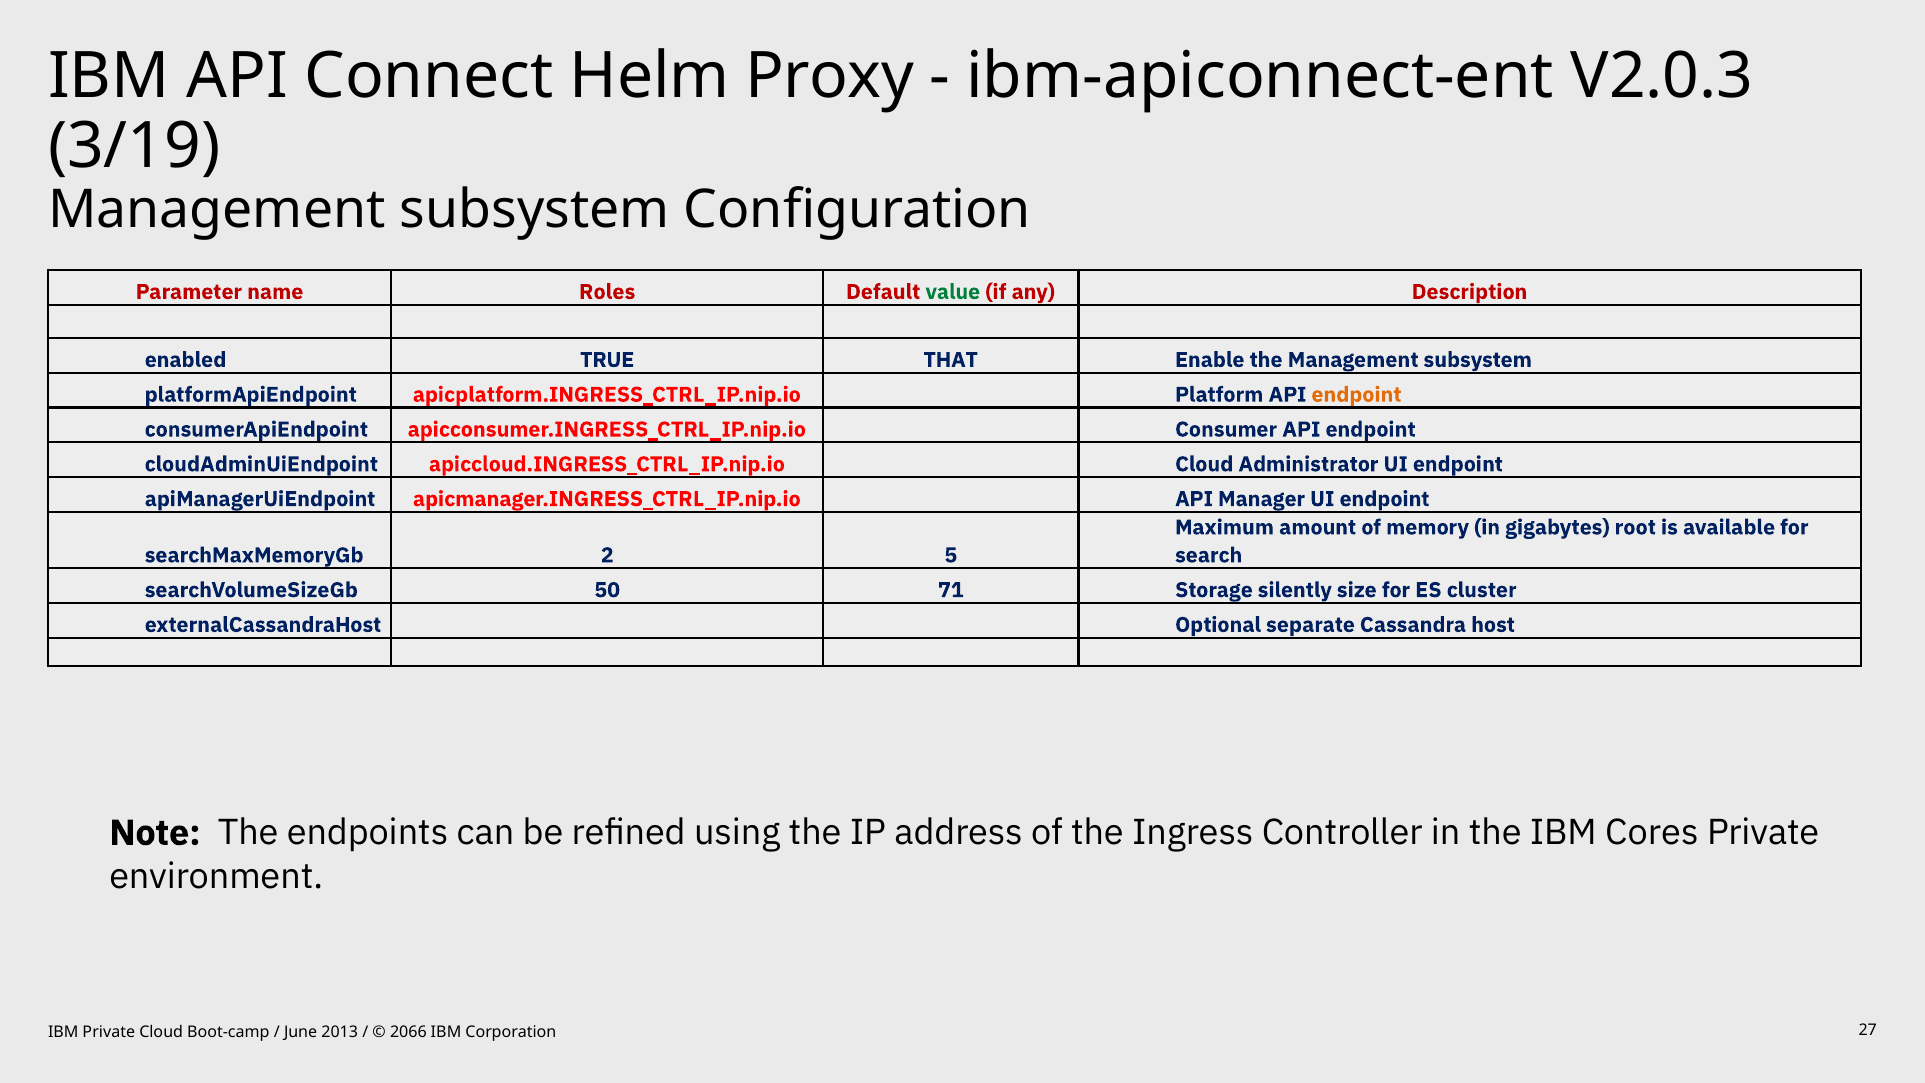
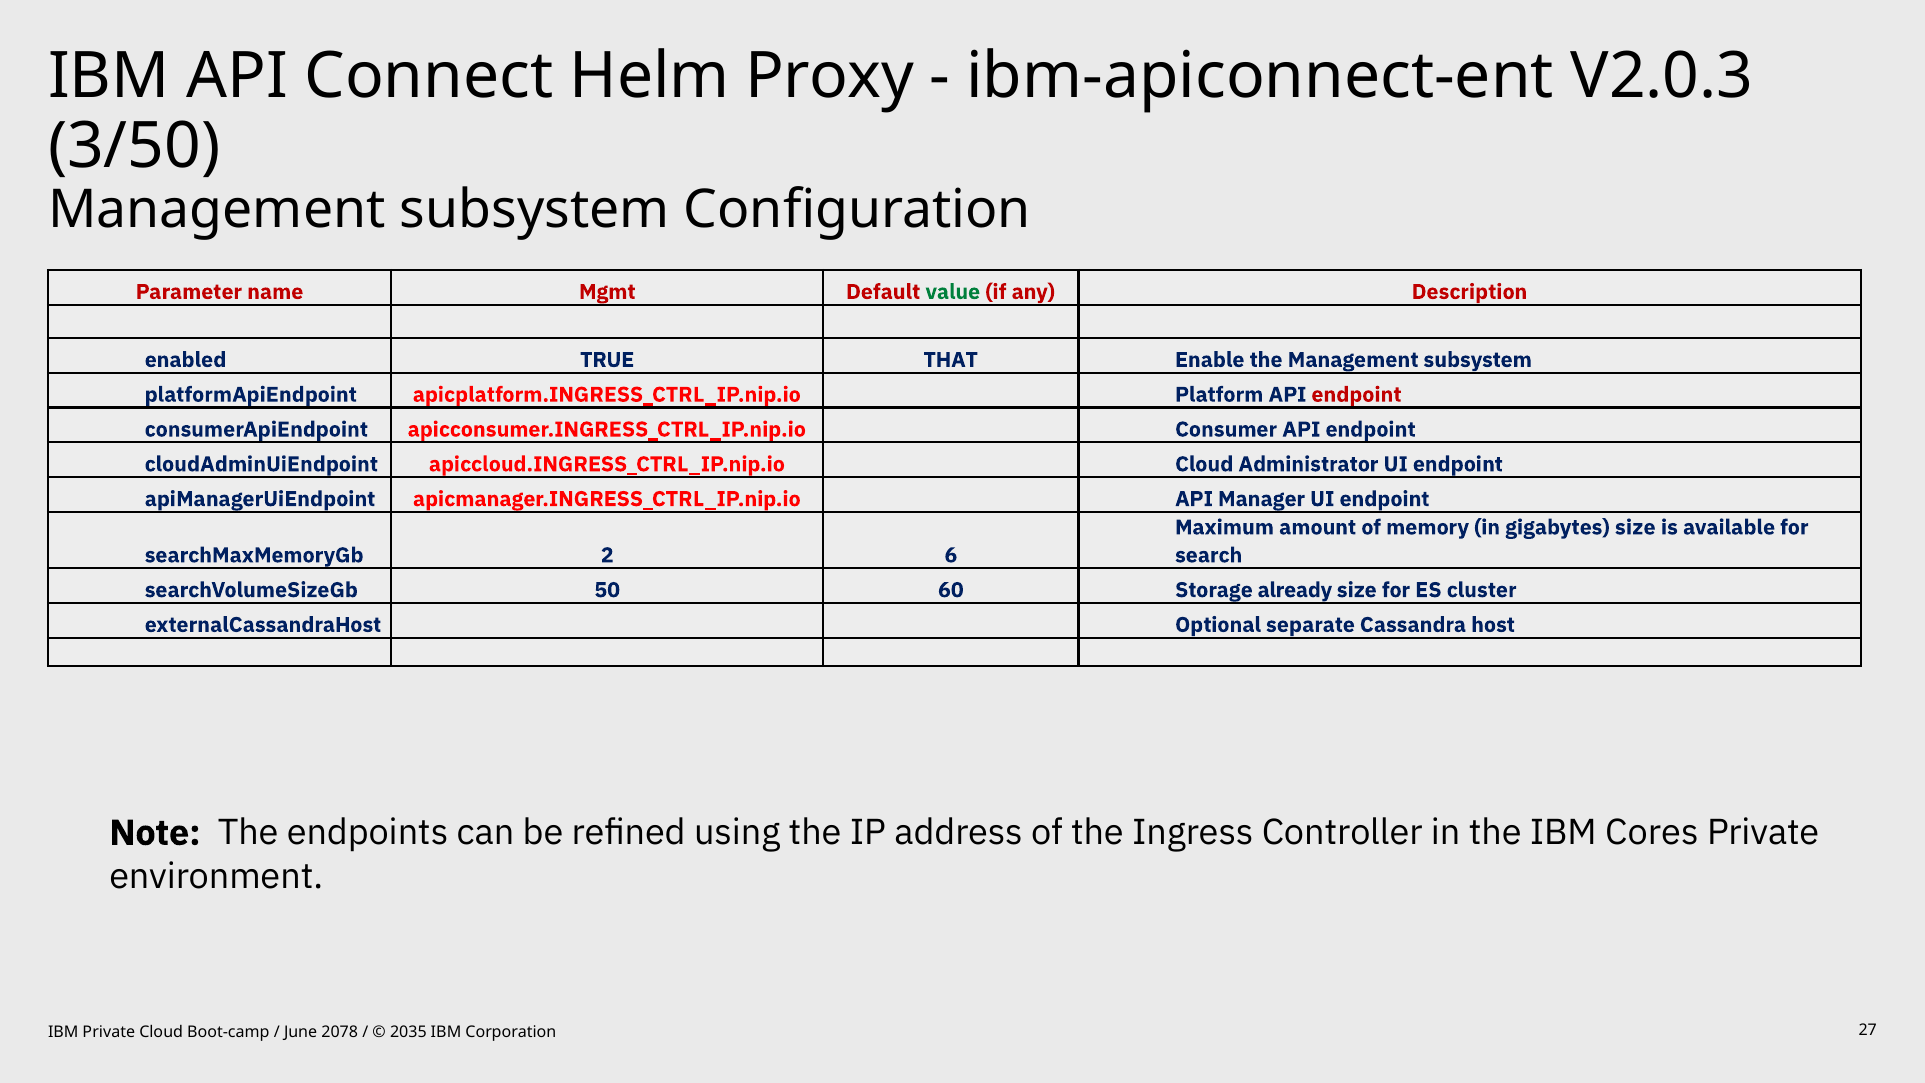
3/19: 3/19 -> 3/50 (134, 146)
Roles: Roles -> Mgmt (607, 292)
endpoint colour: orange -> red (1356, 395)
gigabytes root: root -> size (1635, 527)
5: 5 -> 6 (951, 555)
71: 71 -> 60 (951, 590)
silently: silently -> already (1295, 590)
2013: 2013 -> 2078 (340, 1032)
2066: 2066 -> 2035 (408, 1032)
